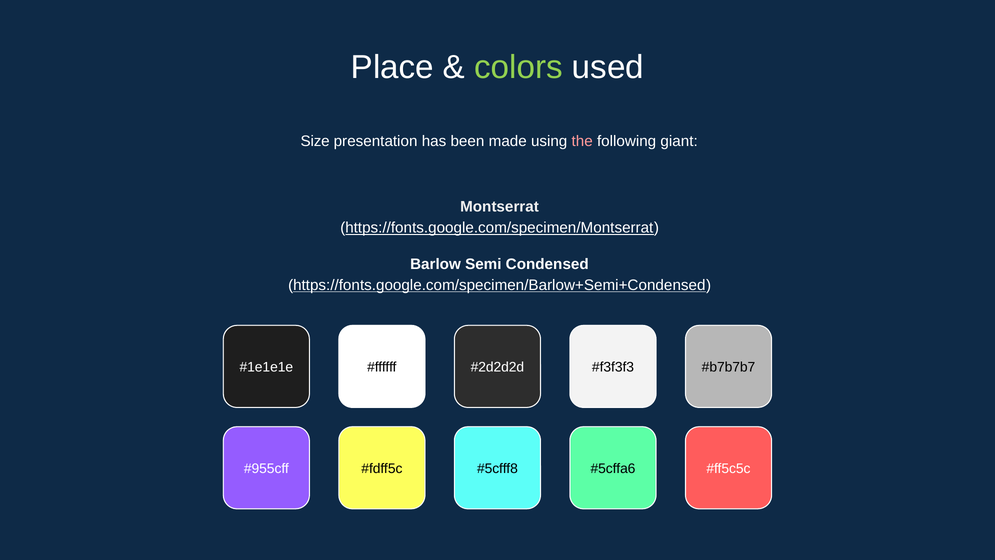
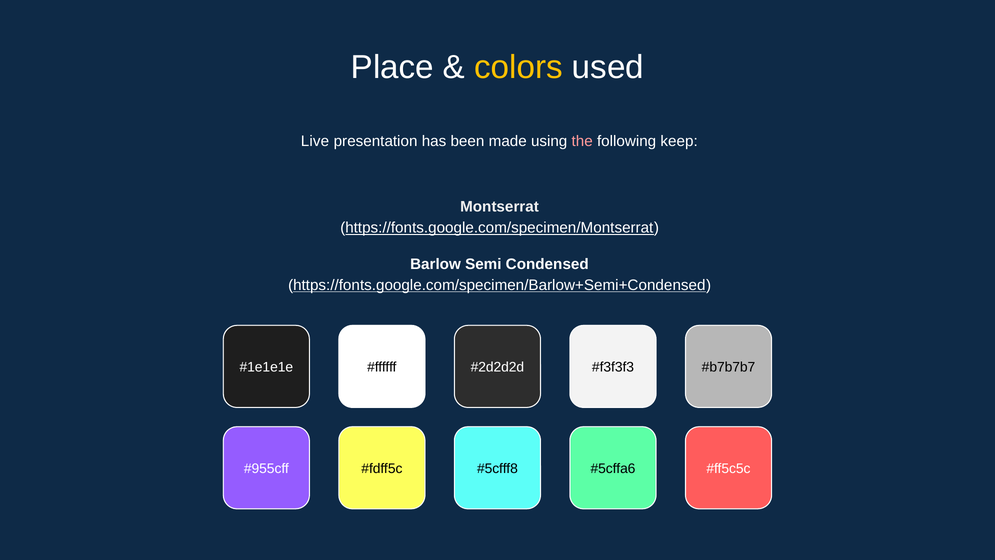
colors colour: light green -> yellow (519, 67)
Size: Size -> Live (315, 141)
giant: giant -> keep (679, 141)
